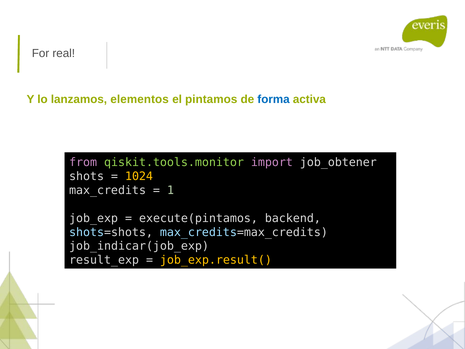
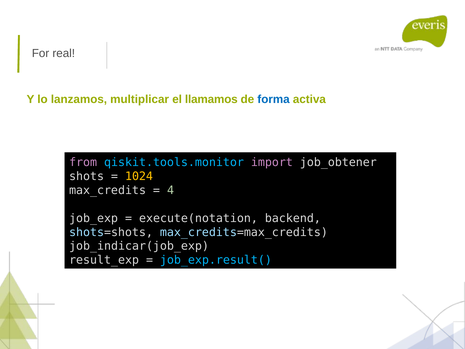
elementos: elementos -> multiplicar (140, 99)
pintamos: pintamos -> llamamos (211, 99)
qiskit.tools.monitor colour: light green -> light blue (174, 162)
1: 1 -> 4 (171, 190)
execute(pintamos: execute(pintamos -> execute(notation (198, 218)
job_exp.result( colour: yellow -> light blue (216, 260)
